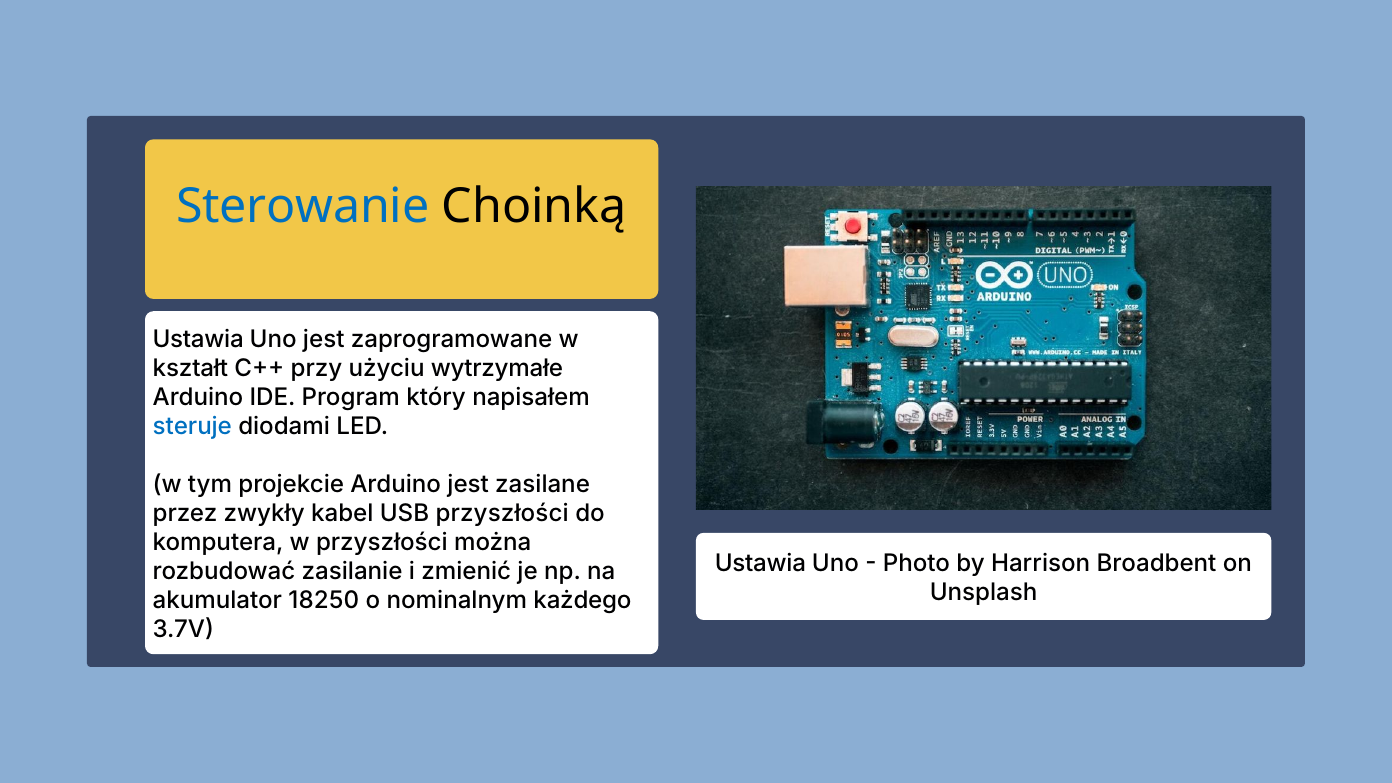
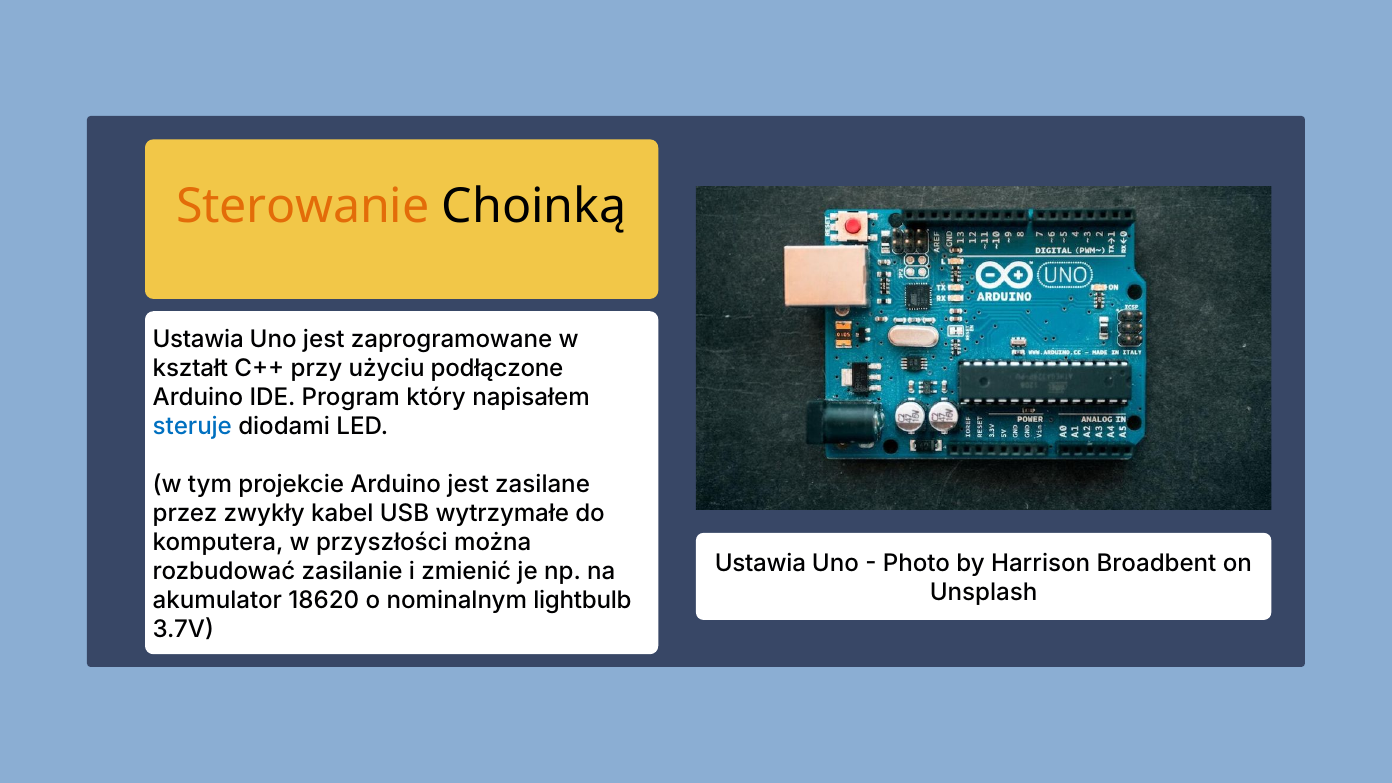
Sterowanie colour: blue -> orange (303, 206)
wytrzymałe: wytrzymałe -> podłączone (497, 368)
USB przyszłości: przyszłości -> wytrzymałe (502, 513)
18250: 18250 -> 18620 (324, 600)
każdego: każdego -> lightbulb (583, 600)
